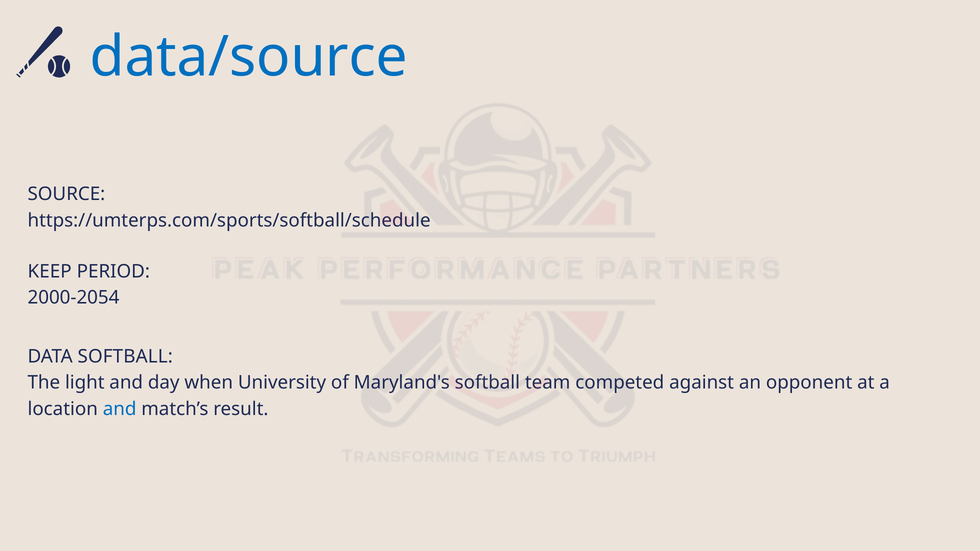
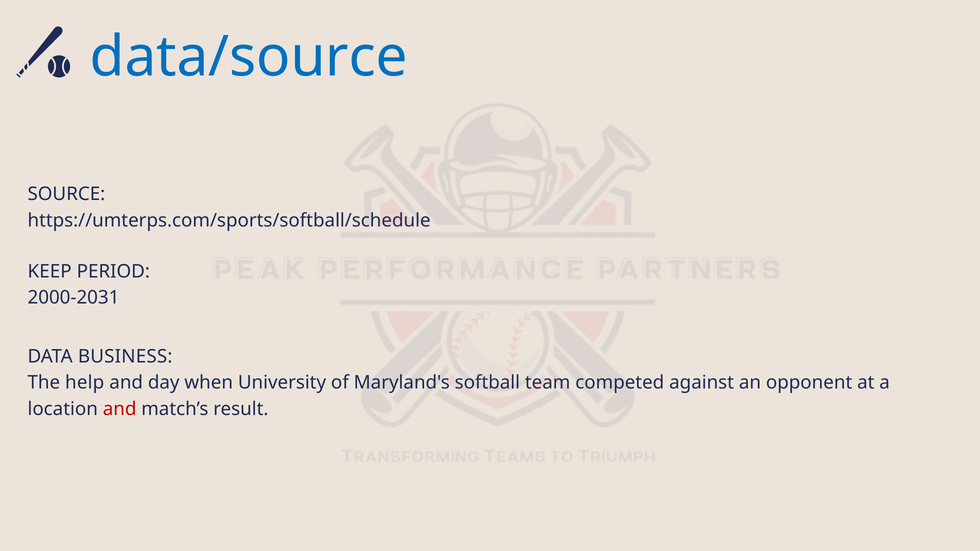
2000-2054: 2000-2054 -> 2000-2031 (73, 298)
DATA SOFTBALL: SOFTBALL -> BUSINESS (125, 357)
light: light -> help (85, 383)
and colour: blue -> red (120, 409)
